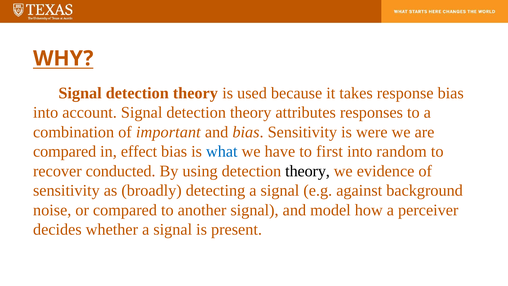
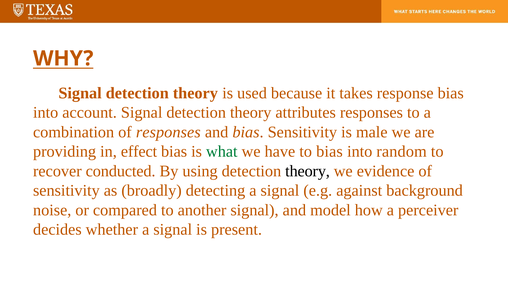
of important: important -> responses (168, 132)
were: were -> male (372, 132)
compared: compared -> providing (65, 151)
what colour: blue -> green (222, 151)
to first: first -> bias (329, 151)
